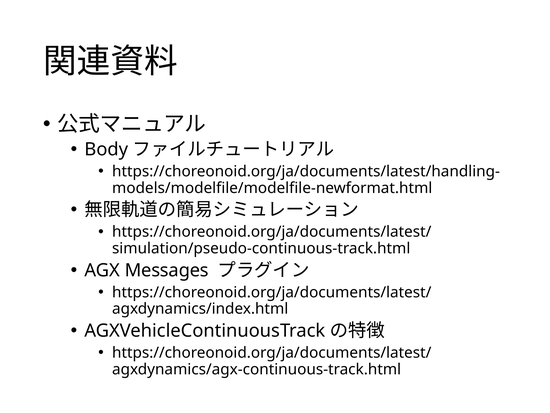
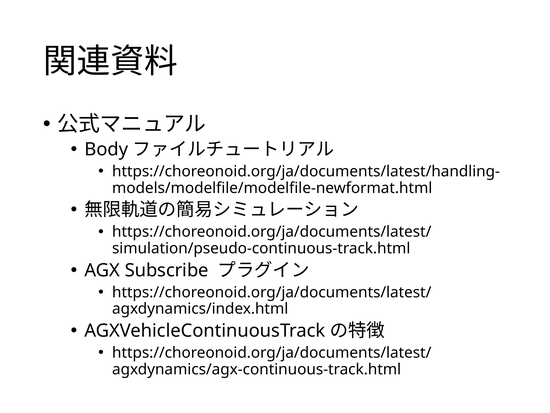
Messages: Messages -> Subscribe (167, 270)
